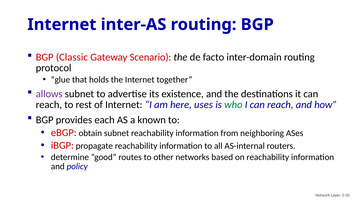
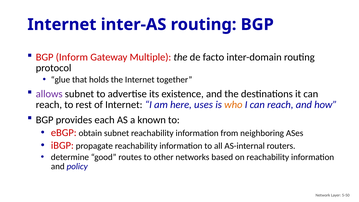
Classic: Classic -> Inform (72, 57)
Scenario: Scenario -> Multiple (150, 57)
who colour: green -> orange (233, 105)
